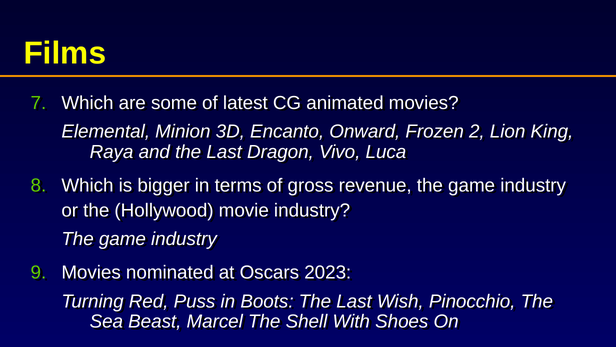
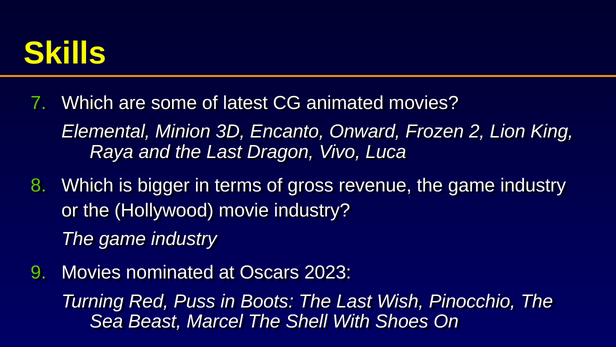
Films: Films -> Skills (65, 53)
